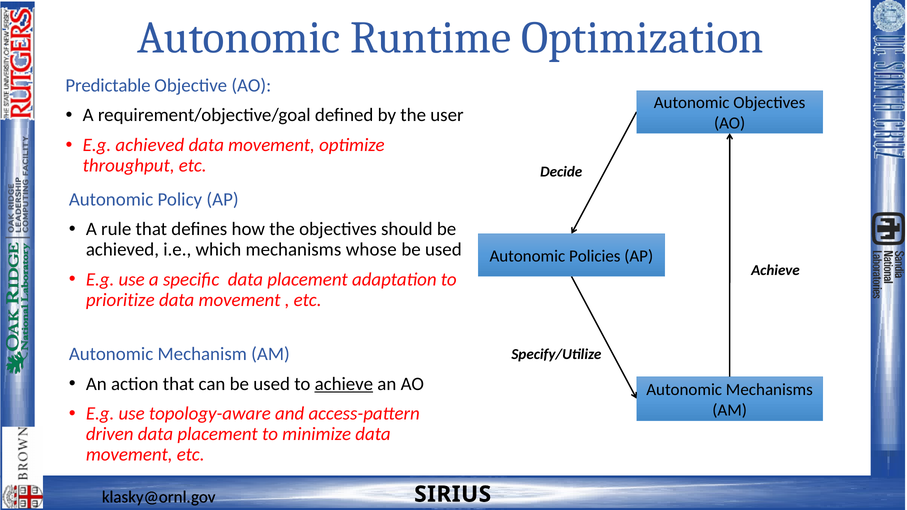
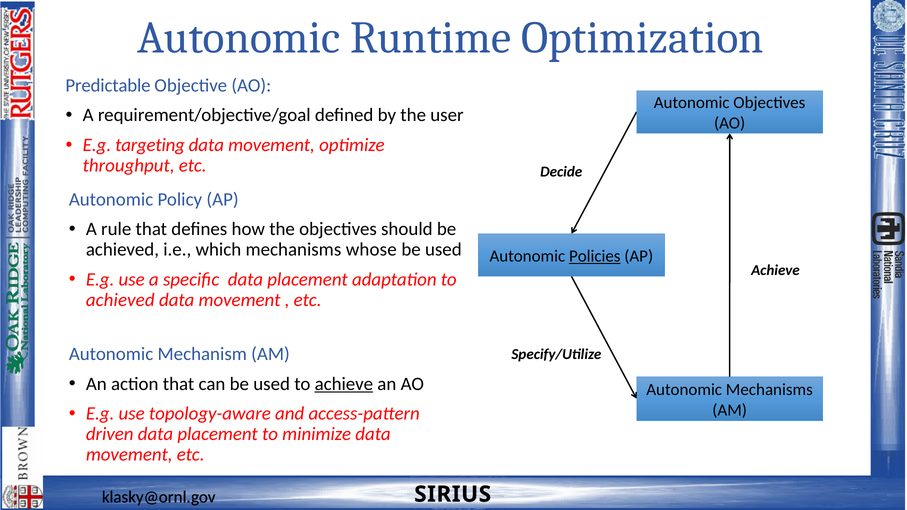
E.g achieved: achieved -> targeting (150, 145)
Policies underline: none -> present (595, 256)
prioritize: prioritize -> achieved (120, 300)
